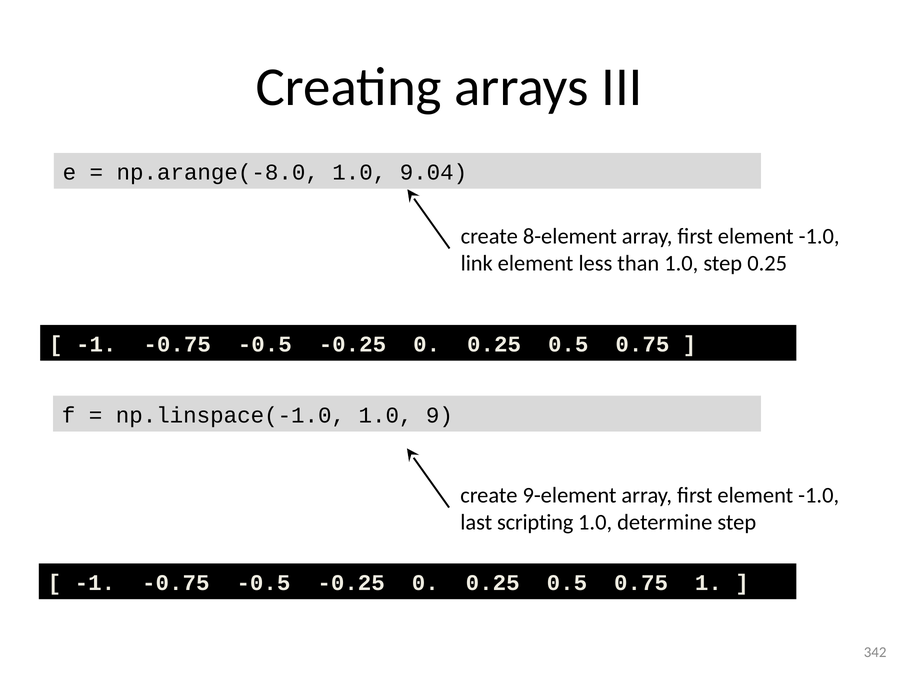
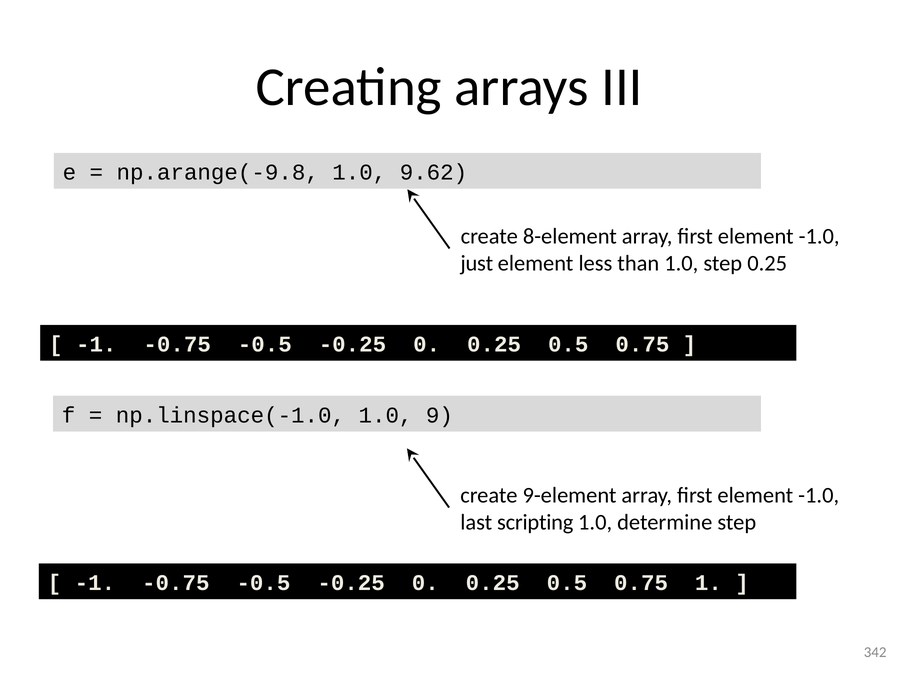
np.arange(-8.0: np.arange(-8.0 -> np.arange(-9.8 (218, 172)
9.04: 9.04 -> 9.62 (433, 172)
link: link -> just (477, 263)
